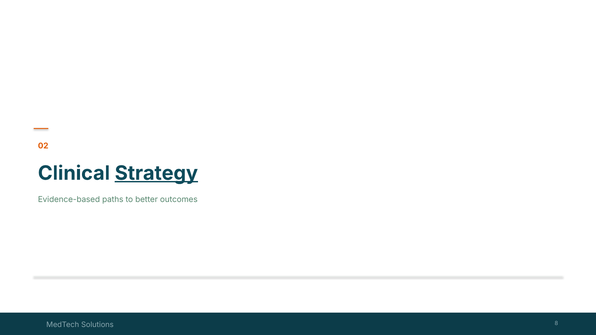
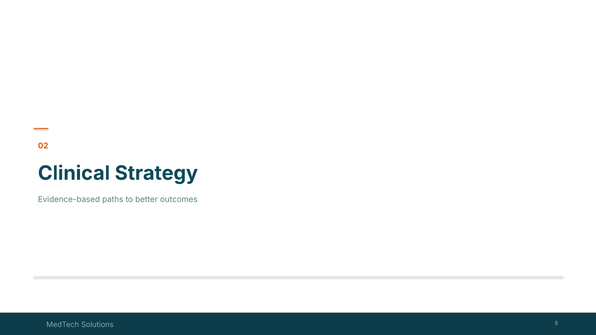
Strategy underline: present -> none (156, 173)
